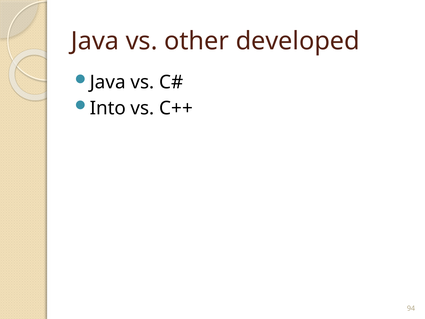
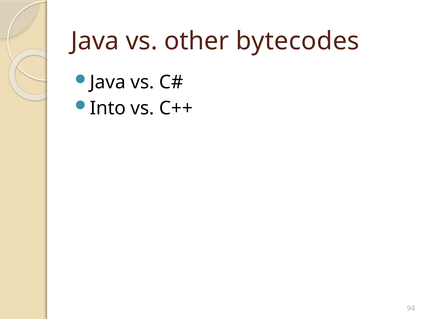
developed: developed -> bytecodes (298, 41)
